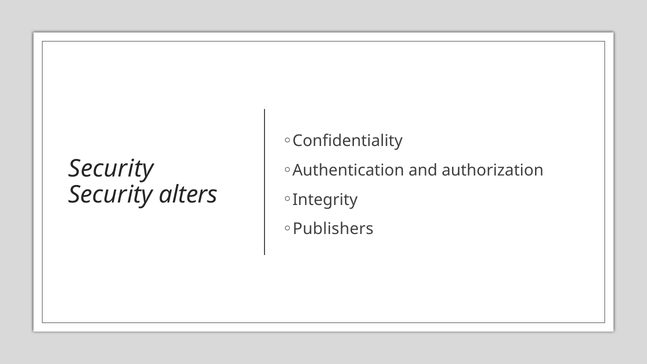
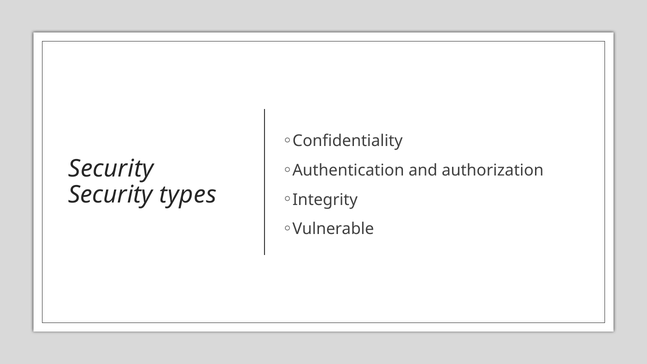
alters: alters -> types (188, 195)
Publishers: Publishers -> Vulnerable (333, 229)
